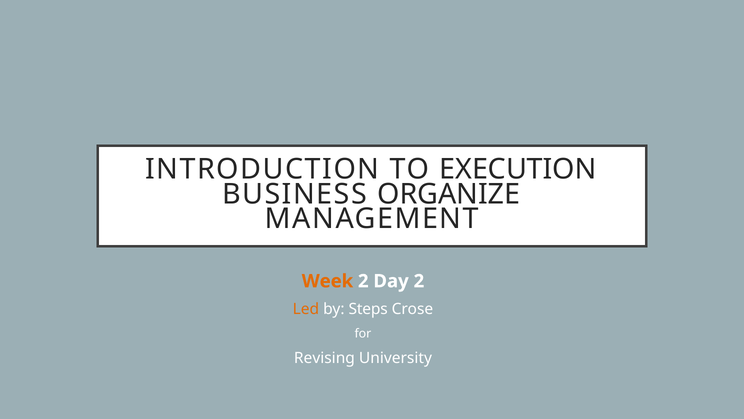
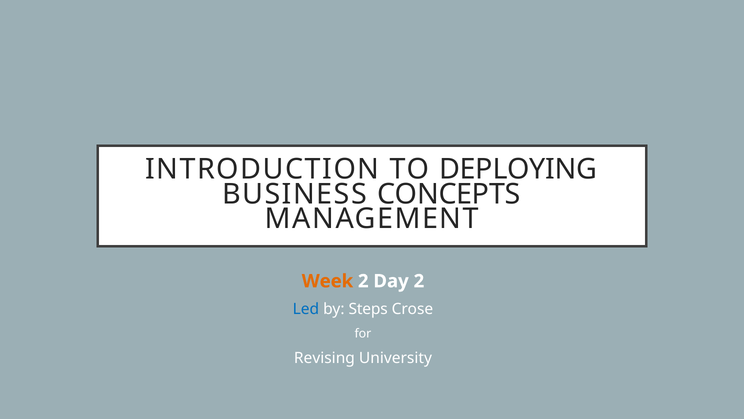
EXECUTION: EXECUTION -> DEPLOYING (518, 169)
ORGANIZE: ORGANIZE -> CONCEPTS (449, 194)
Led colour: orange -> blue (306, 309)
